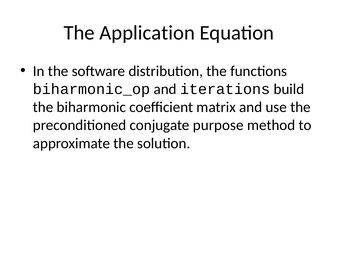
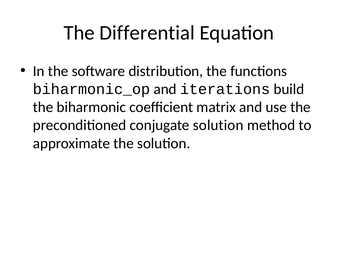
Application: Application -> Differential (147, 33)
conjugate purpose: purpose -> solution (218, 125)
